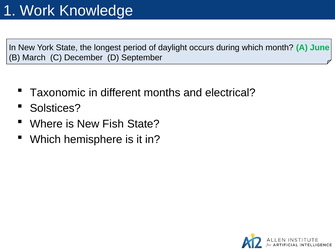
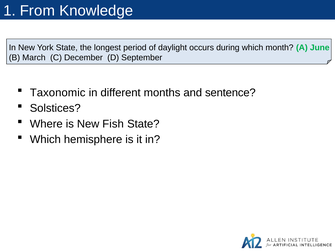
Work: Work -> From (37, 11)
electrical: electrical -> sentence (230, 93)
